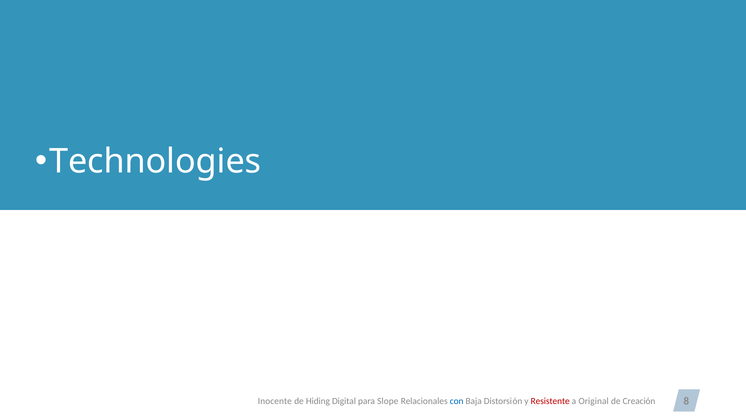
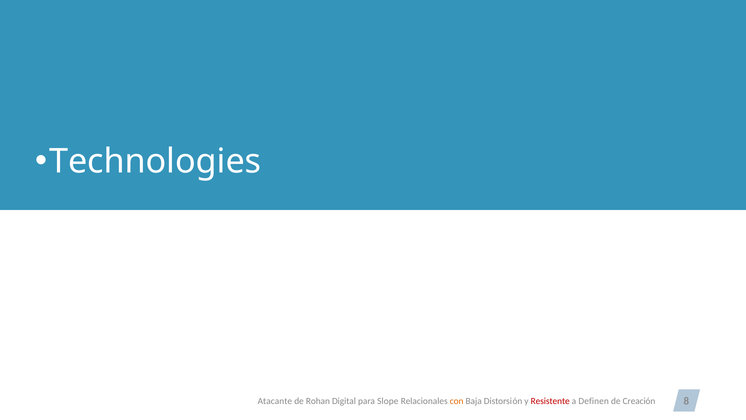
Inocente: Inocente -> Atacante (275, 401)
Hiding: Hiding -> Rohan (318, 401)
con colour: blue -> orange (457, 401)
Original: Original -> Definen (594, 401)
